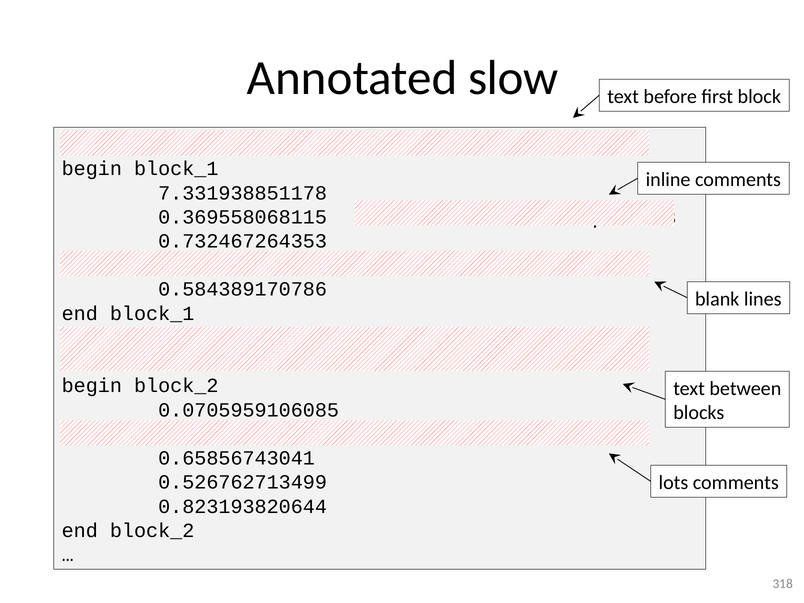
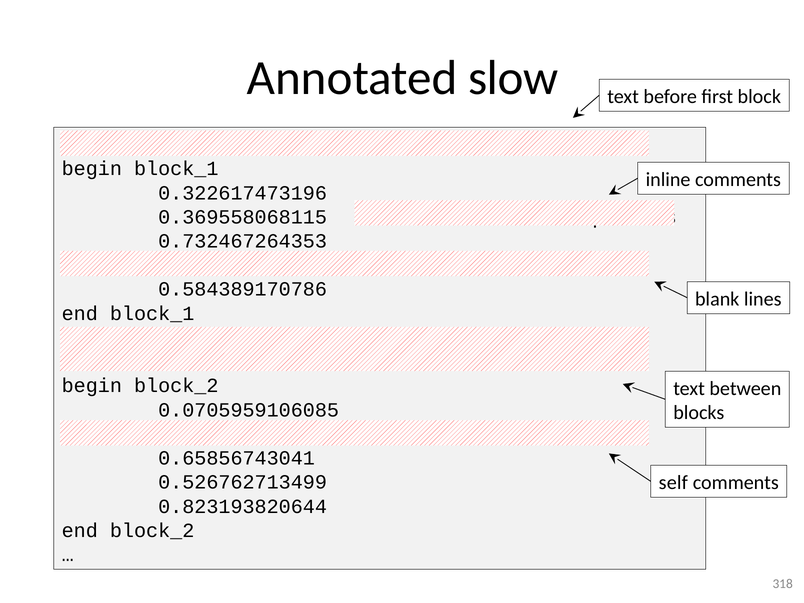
7.331938851178: 7.331938851178 -> 0.322617473196 (243, 193)
lots: lots -> self (673, 483)
